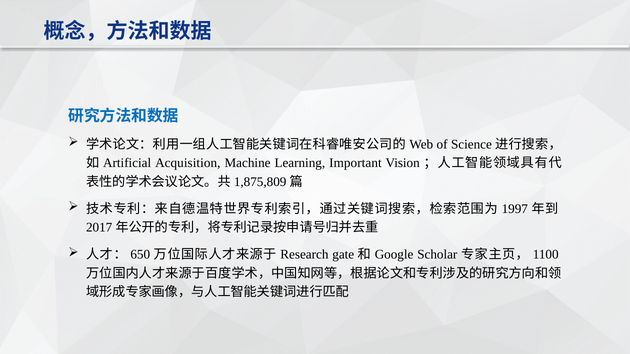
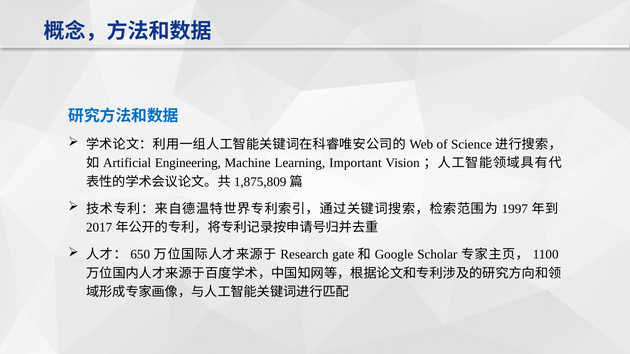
Acquisition: Acquisition -> Engineering (188, 163)
